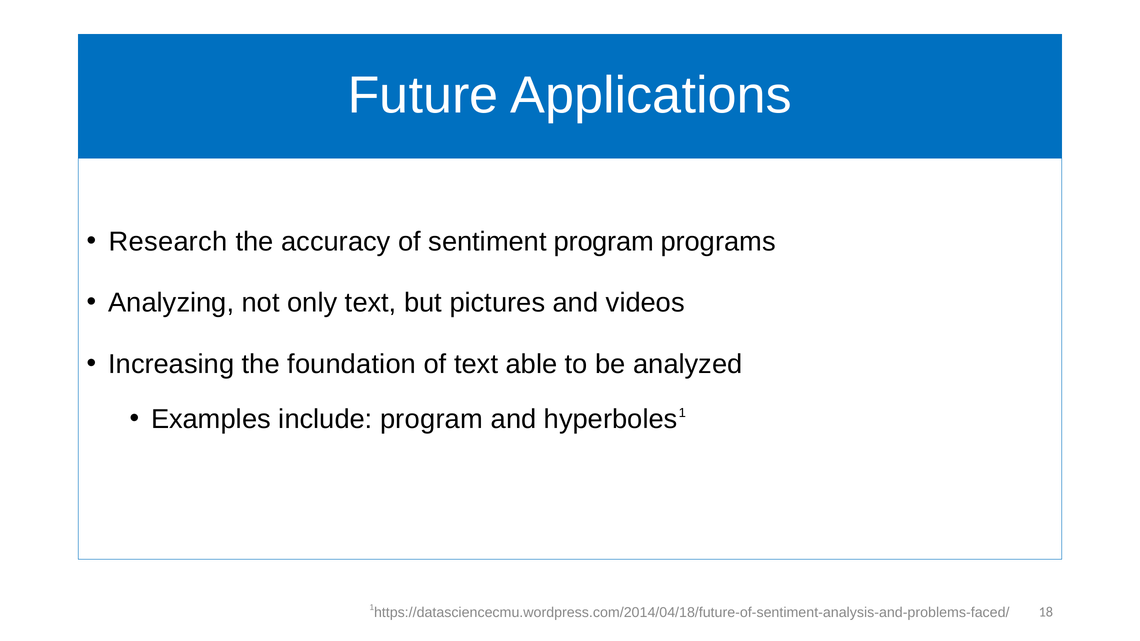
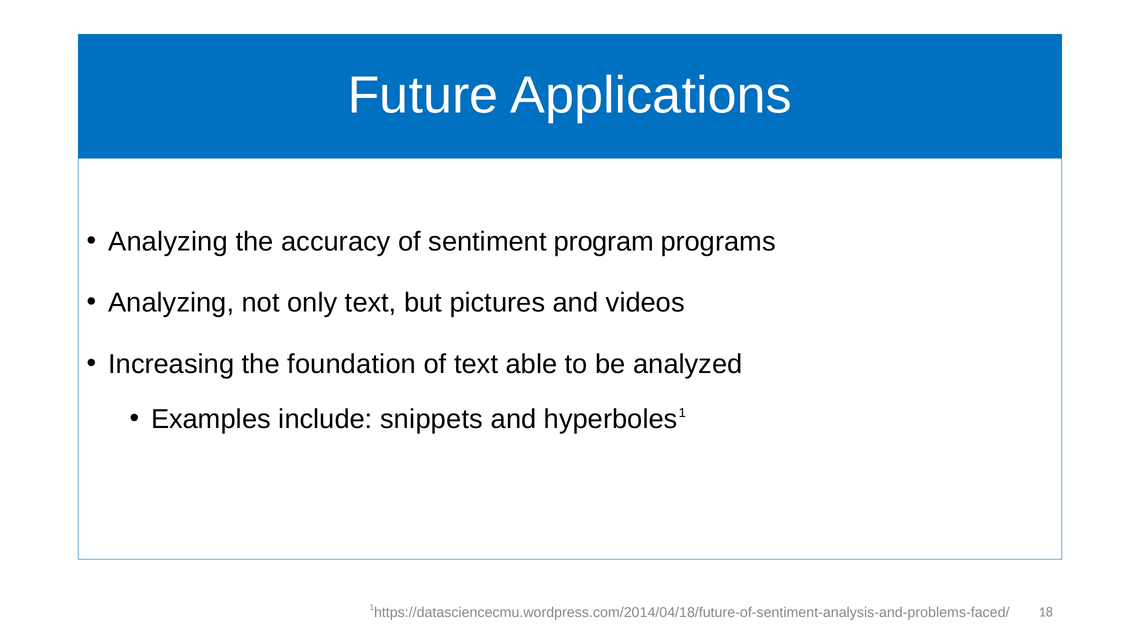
Research: Research -> Analyzing (168, 242)
include program: program -> snippets (432, 419)
